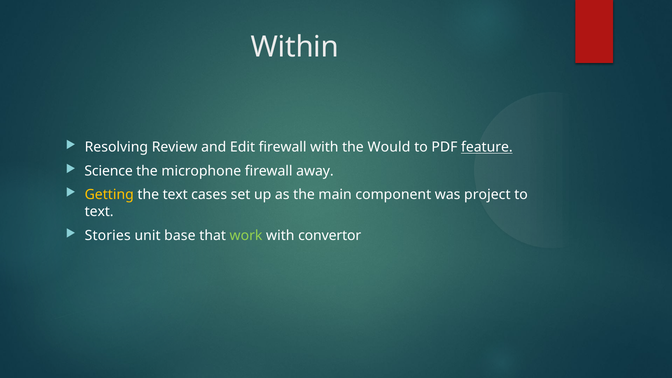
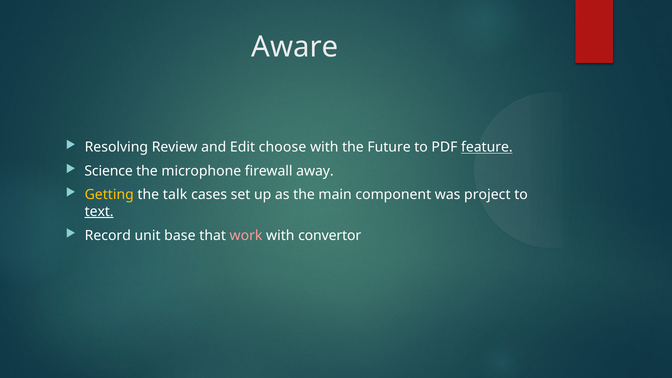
Within: Within -> Aware (295, 47)
Edit firewall: firewall -> choose (283, 147)
Would: Would -> Future (389, 147)
the text: text -> talk (175, 195)
text underline: none -> present (99, 212)
Stories: Stories -> Record (108, 235)
work colour: light green -> pink (246, 235)
